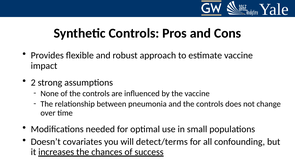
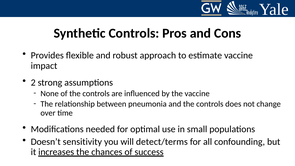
covariates: covariates -> sensitivity (82, 142)
